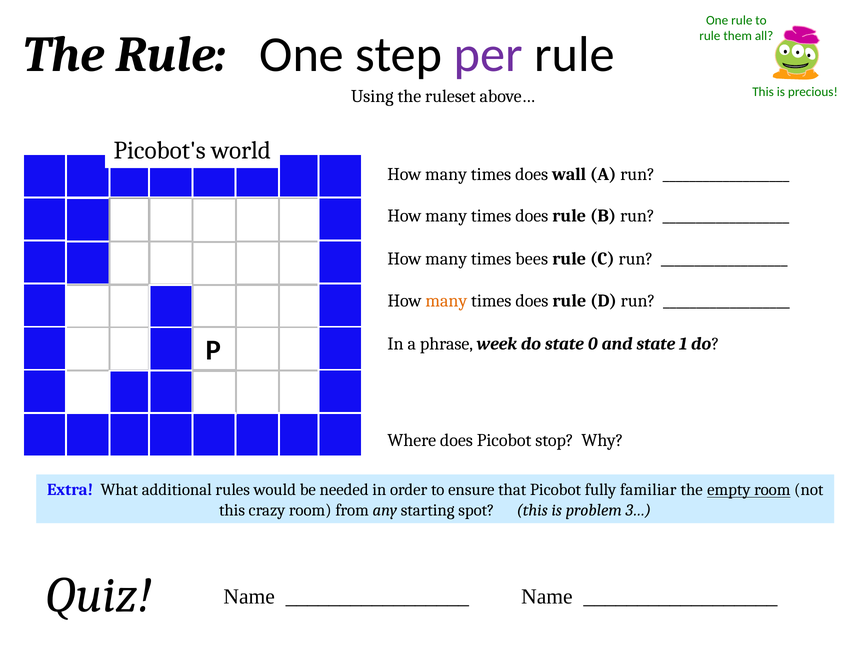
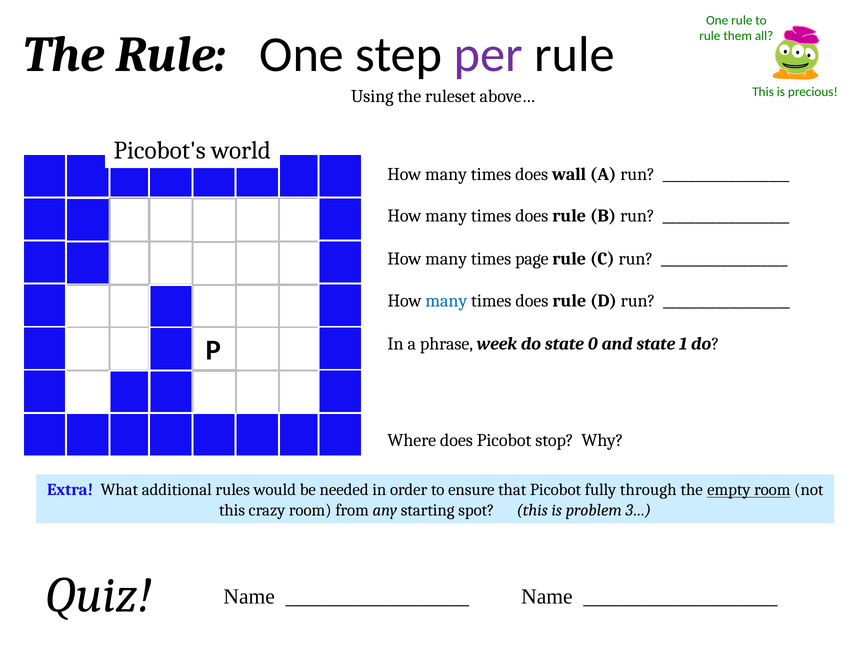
bees: bees -> page (532, 259)
many colour: orange -> blue (446, 301)
familiar: familiar -> through (648, 490)
